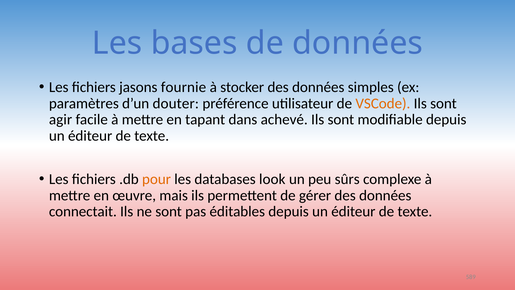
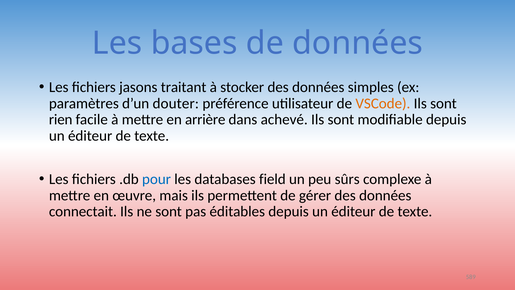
fournie: fournie -> traitant (184, 87)
agir: agir -> rien (61, 120)
tapant: tapant -> arrière (205, 120)
pour colour: orange -> blue (157, 179)
look: look -> field (272, 179)
